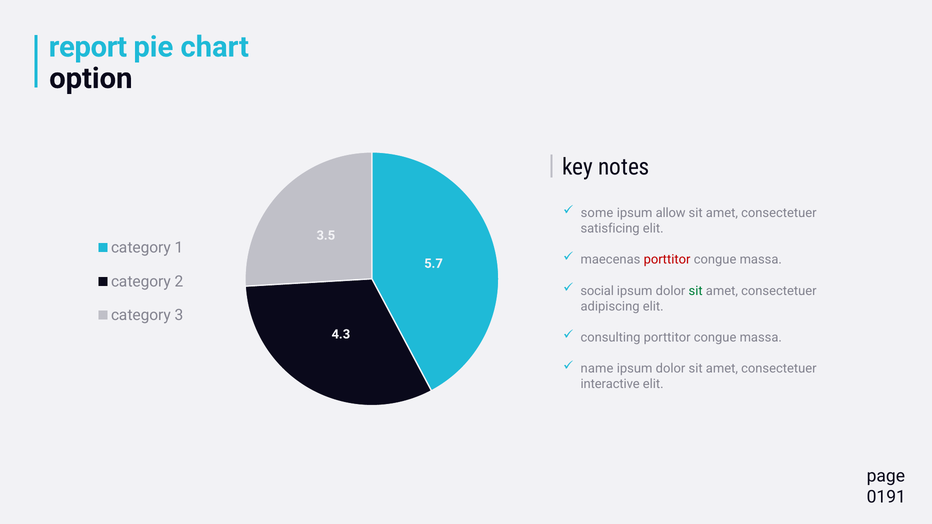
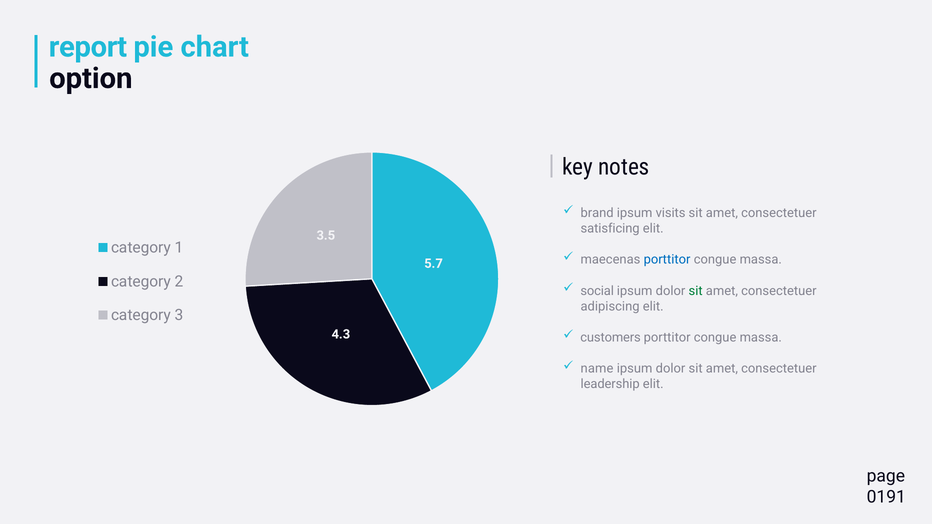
some: some -> brand (597, 213)
allow: allow -> visits (671, 213)
porttitor colour: red -> blue (667, 260)
consulting: consulting -> customers (611, 338)
interactive: interactive -> leadership (610, 384)
